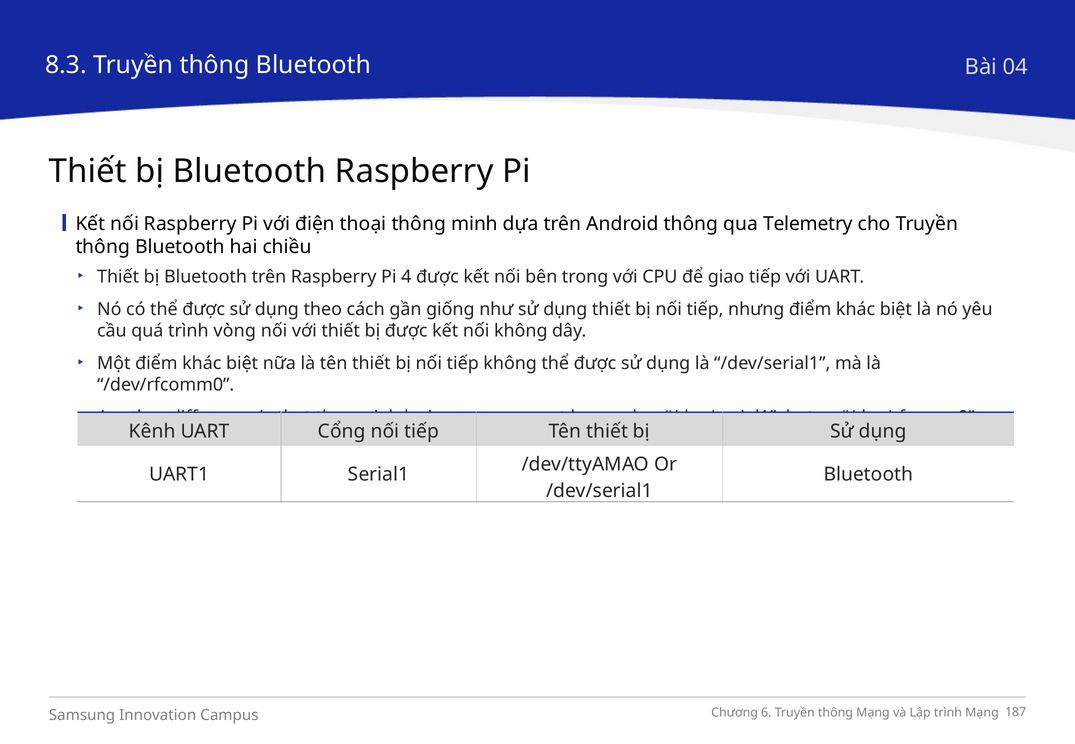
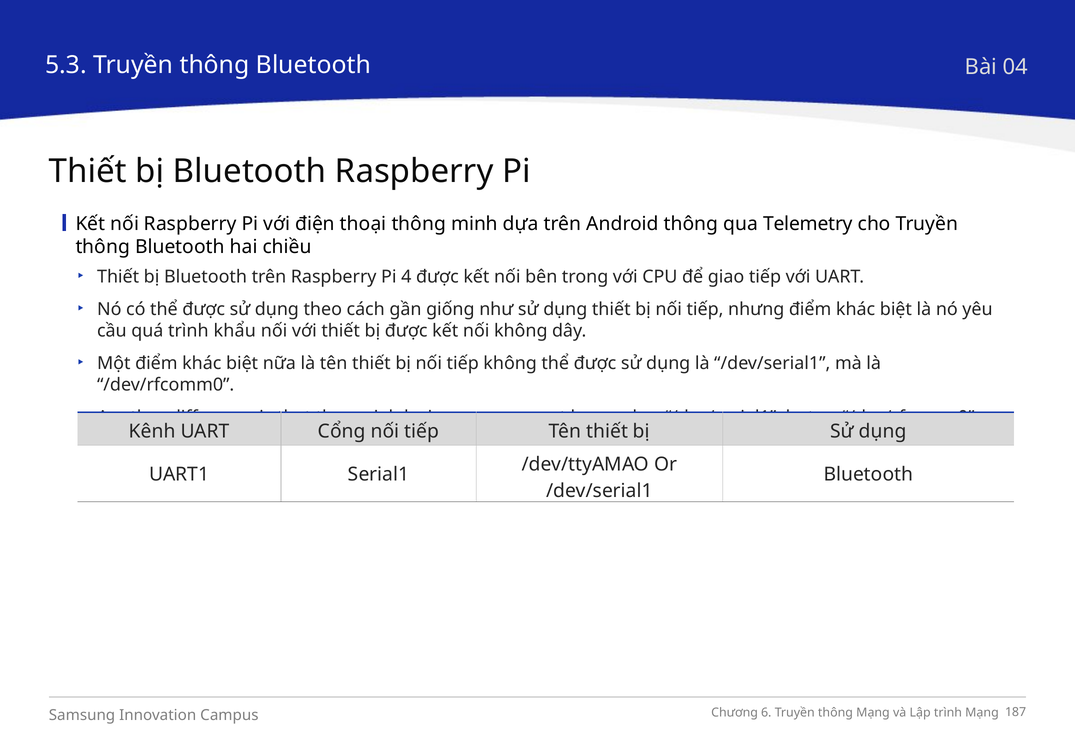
8.3: 8.3 -> 5.3 (66, 65)
vòng: vòng -> khẩu (235, 331)
